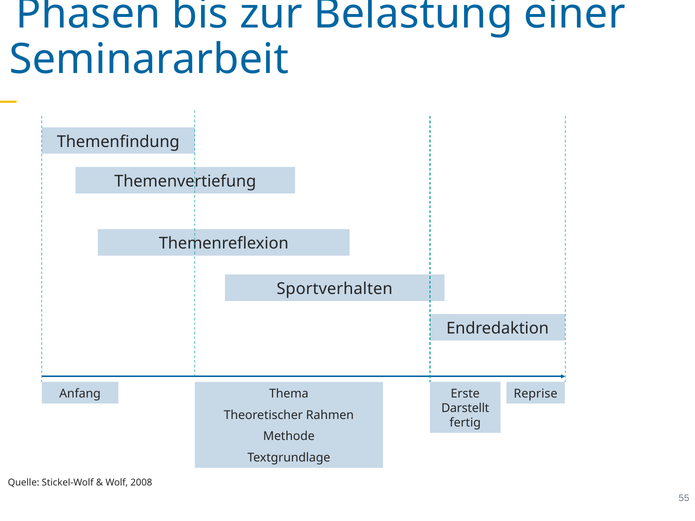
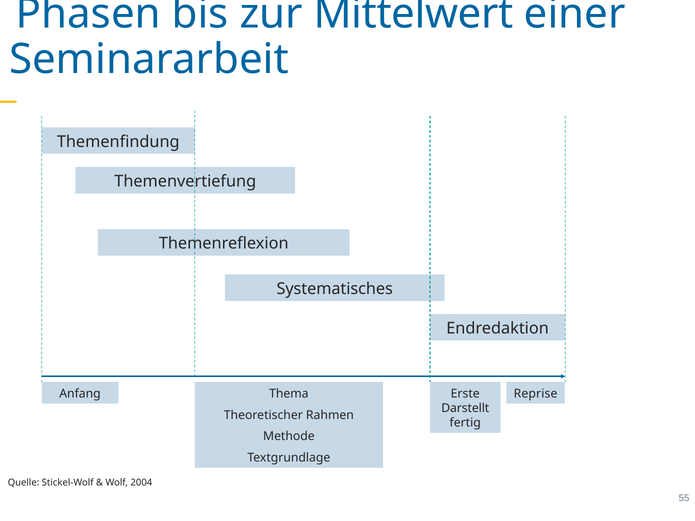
Belastung: Belastung -> Mittelwert (414, 14)
Sportverhalten: Sportverhalten -> Systematisches (335, 289)
2008: 2008 -> 2004 (141, 483)
